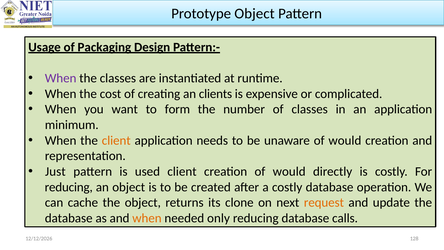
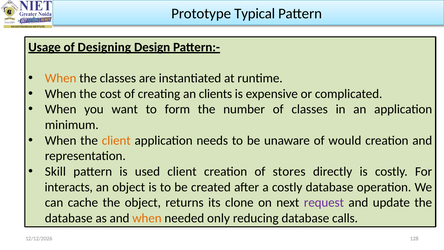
Prototype Object: Object -> Typical (255, 14)
Packaging: Packaging -> Designing (104, 47)
When colour: purple -> orange (61, 78)
Just: Just -> Skill (55, 171)
creation of would: would -> stores (289, 171)
reducing: reducing -> interacts (69, 187)
request colour: orange -> purple (324, 203)
